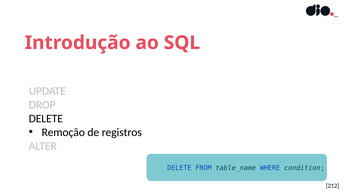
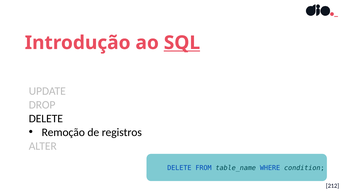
SQL underline: none -> present (182, 43)
